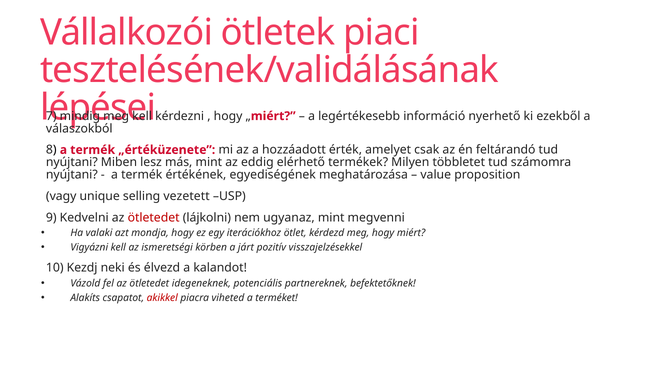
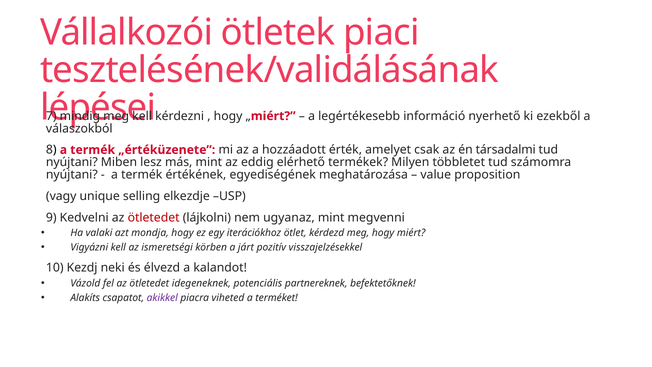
feltárandó: feltárandó -> társadalmi (506, 150)
vezetett: vezetett -> elkezdje (187, 196)
akikkel colour: red -> purple (162, 298)
